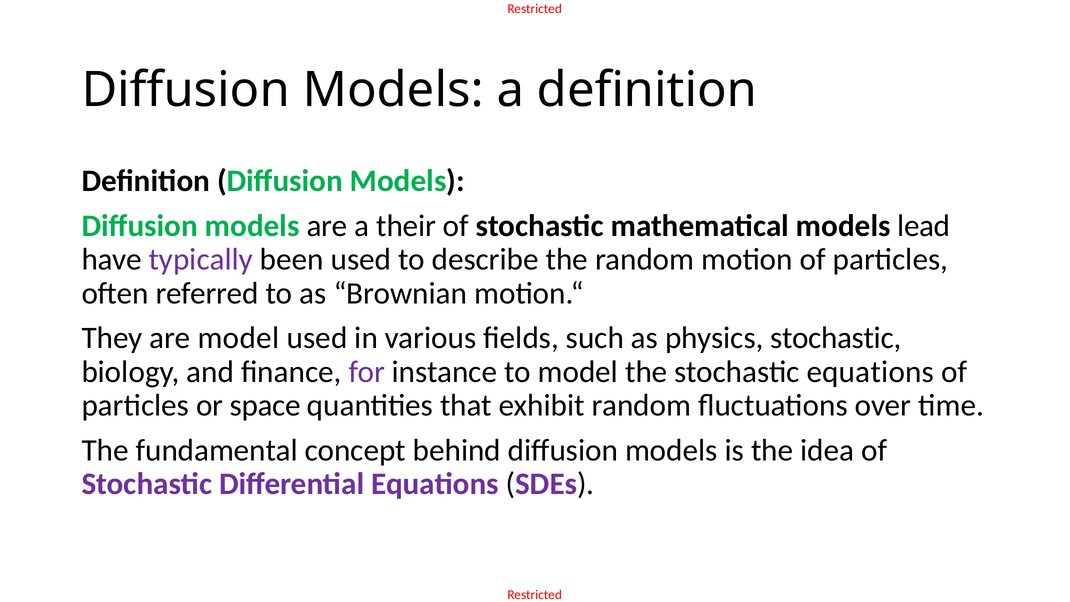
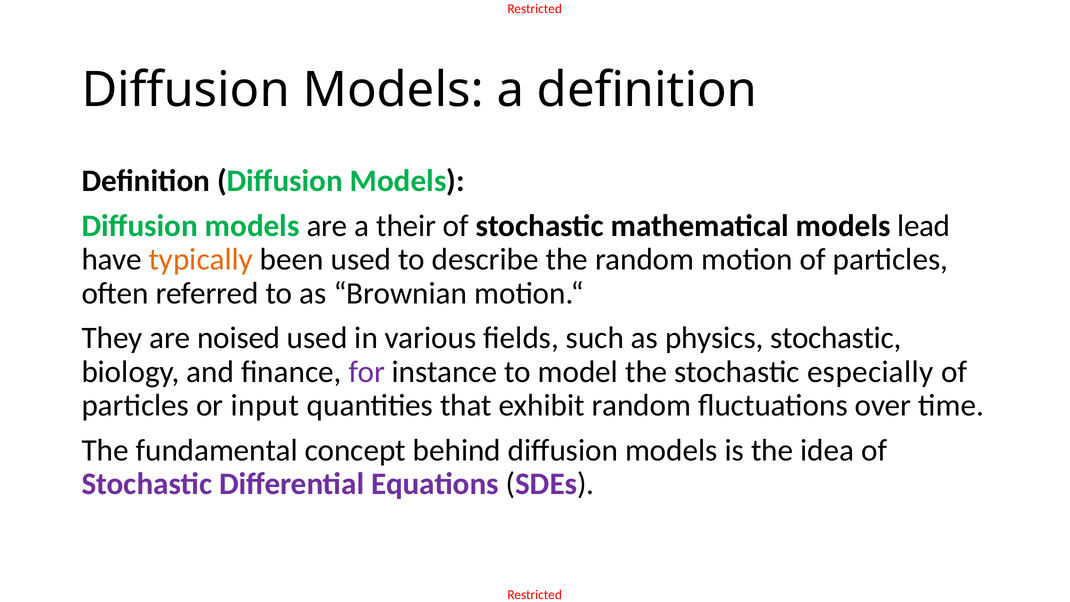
typically colour: purple -> orange (201, 259)
are model: model -> noised (239, 338)
stochastic equations: equations -> especially (870, 372)
space: space -> input (265, 405)
